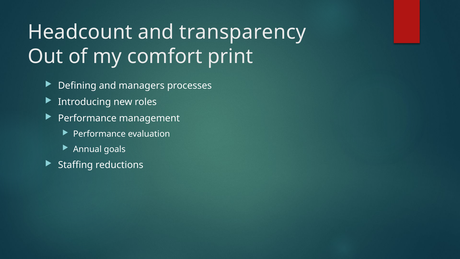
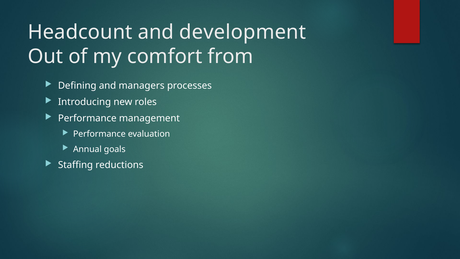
transparency: transparency -> development (243, 32)
print: print -> from (230, 56)
